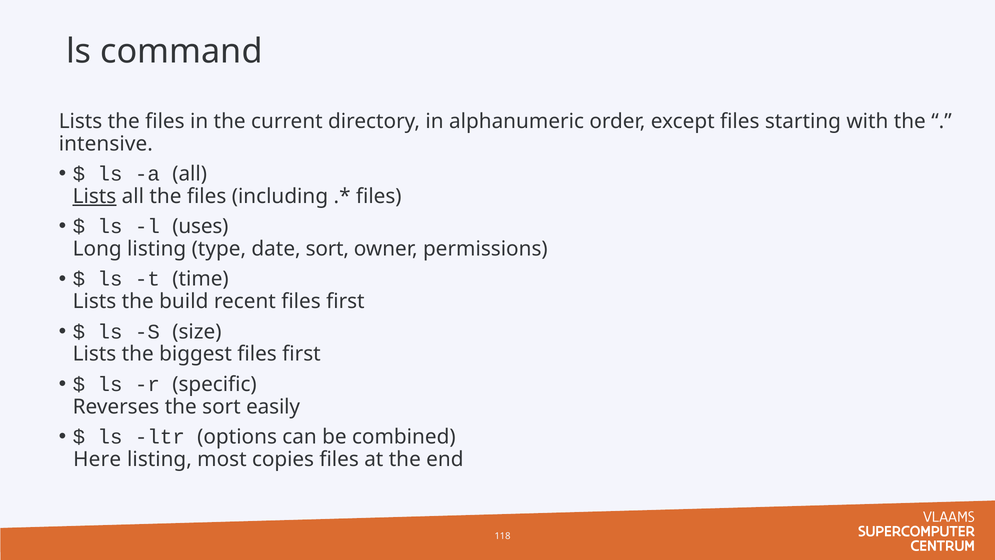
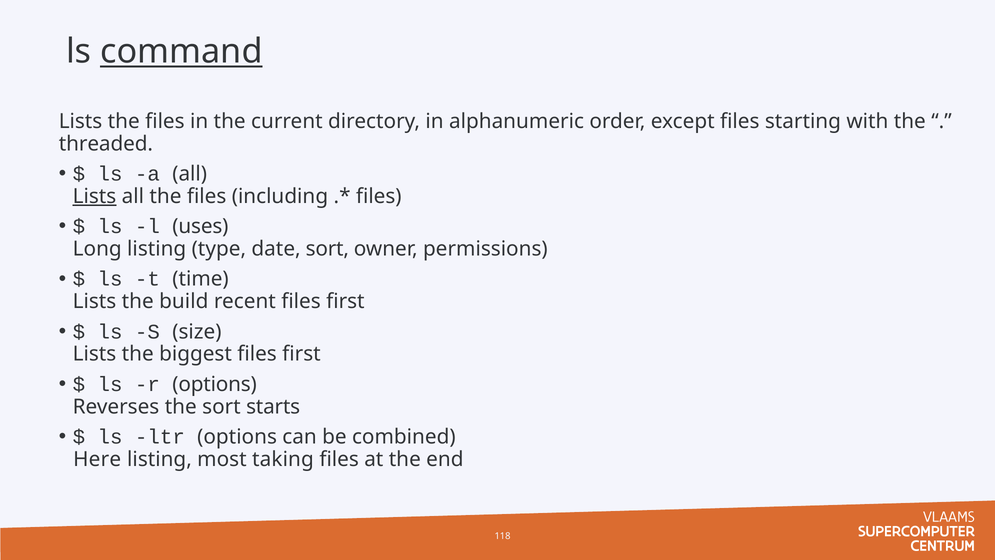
command underline: none -> present (181, 52)
intensive: intensive -> threaded (106, 144)
r specific: specific -> options (215, 384)
easily: easily -> starts (273, 406)
copies: copies -> taking (283, 459)
